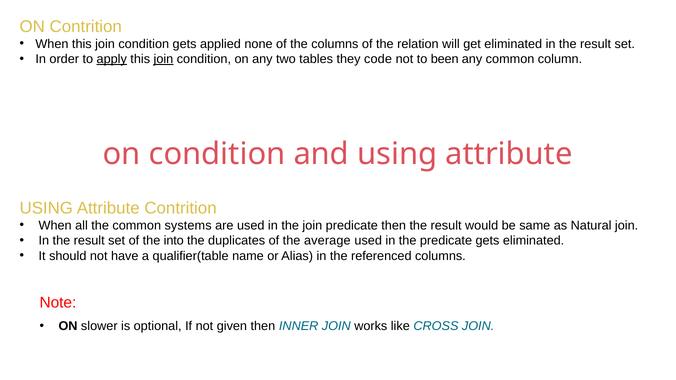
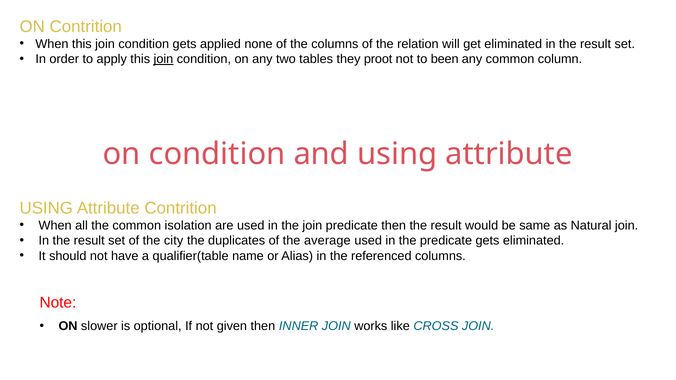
apply underline: present -> none (112, 59)
code: code -> proot (378, 59)
systems: systems -> isolation (188, 226)
into: into -> city (174, 241)
